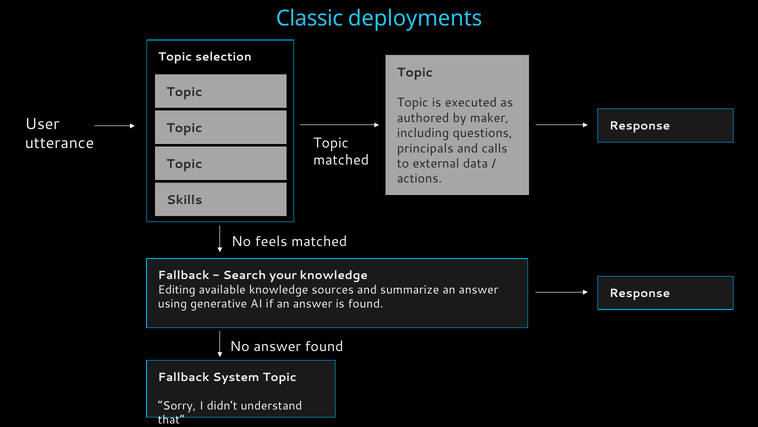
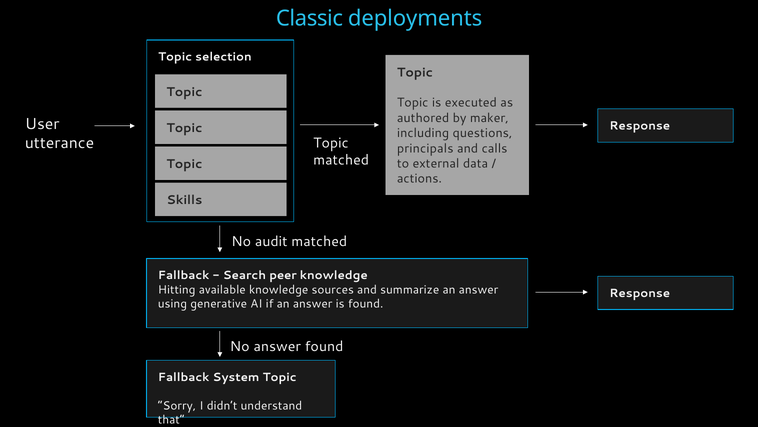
feels: feels -> audit (271, 241)
your: your -> peer (283, 275)
Editing: Editing -> Hitting (177, 289)
